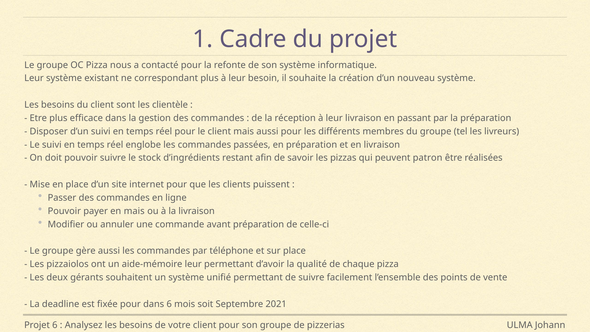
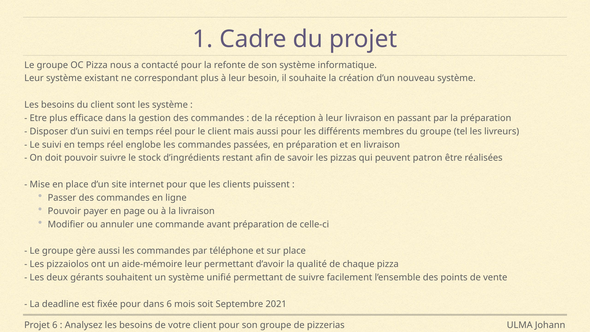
les clientèle: clientèle -> système (170, 105)
en mais: mais -> page (134, 211)
